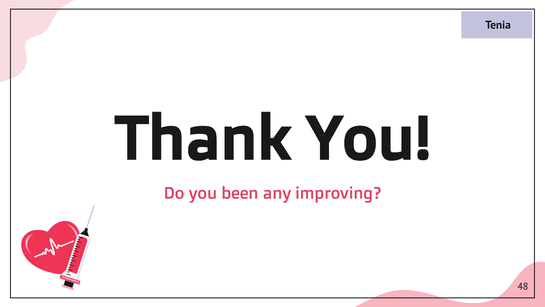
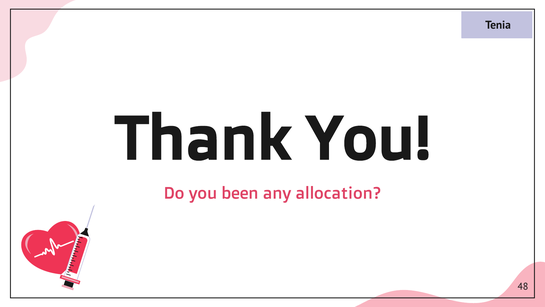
improving: improving -> allocation (338, 193)
